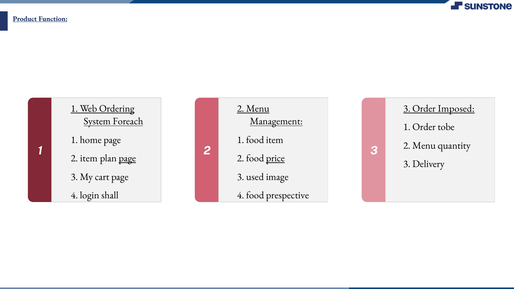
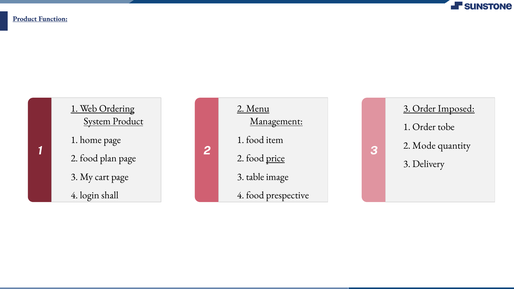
System Foreach: Foreach -> Product (128, 121)
Menu: Menu -> Mode (424, 146)
item: item -> food (89, 158)
page underline: present -> none (127, 158)
used: used -> table (255, 177)
